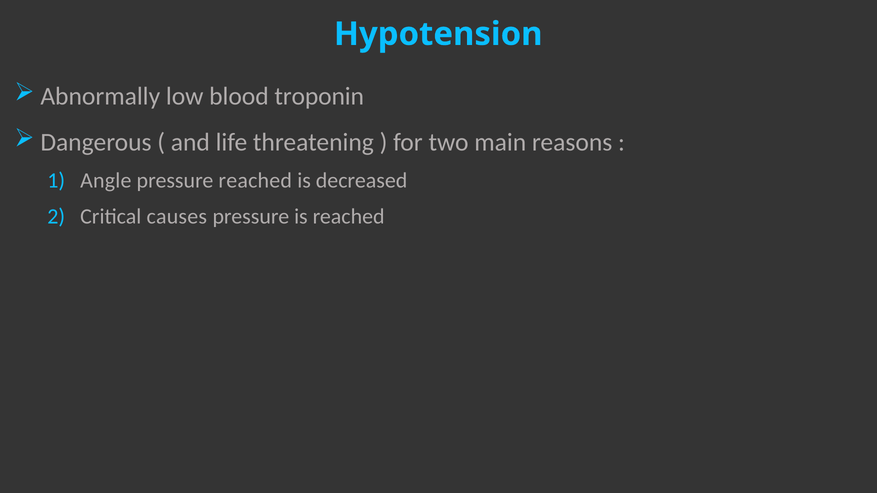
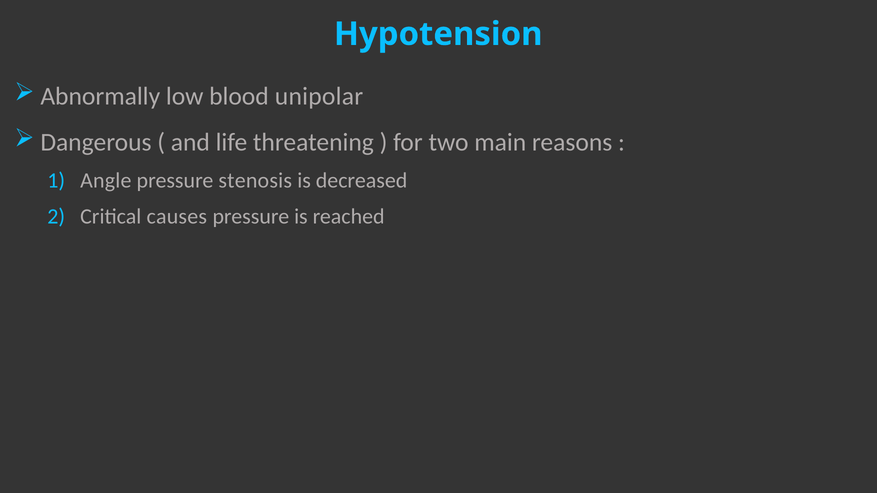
troponin: troponin -> unipolar (319, 97)
pressure reached: reached -> stenosis (255, 180)
